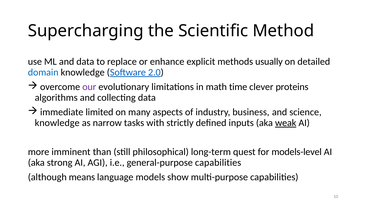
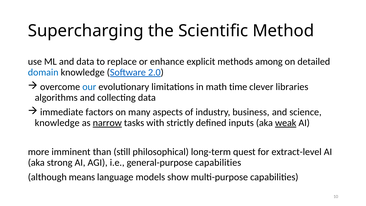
usually: usually -> among (269, 61)
our colour: purple -> blue (89, 87)
proteins: proteins -> libraries (292, 87)
limited: limited -> factors (99, 112)
narrow underline: none -> present (107, 123)
models-level: models-level -> extract-level (297, 152)
